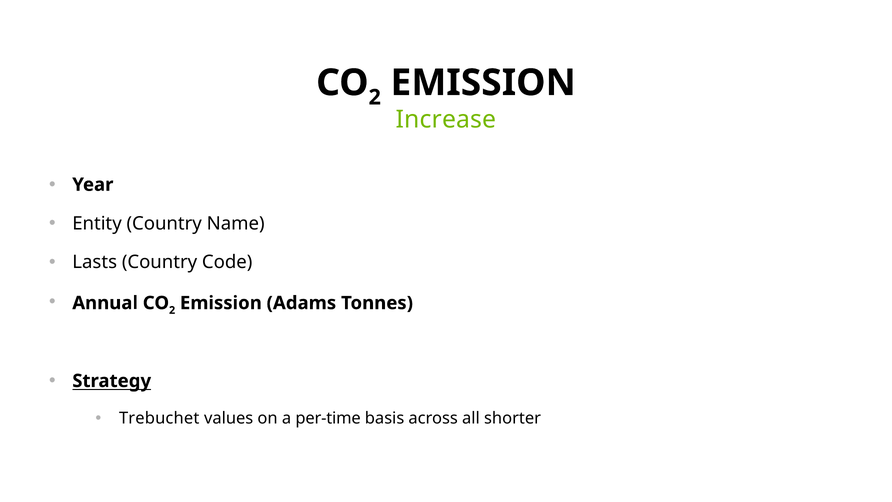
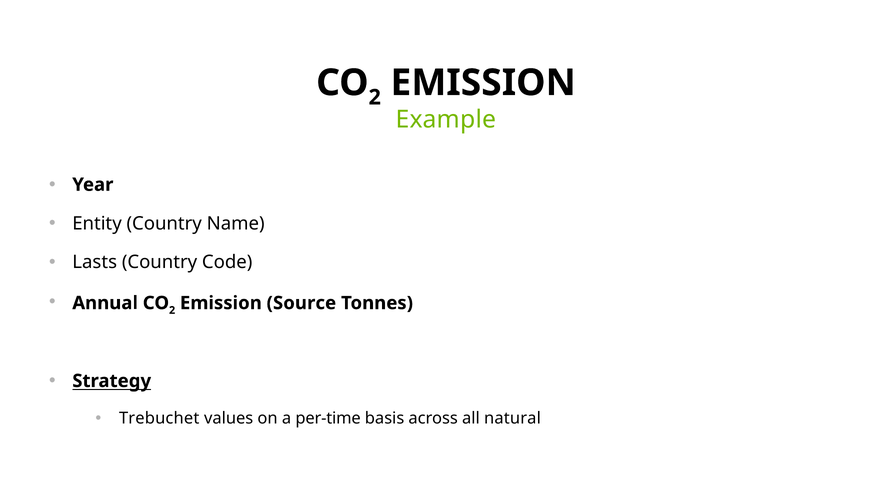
Increase: Increase -> Example (446, 119)
Adams: Adams -> Source (301, 303)
shorter: shorter -> natural (512, 418)
